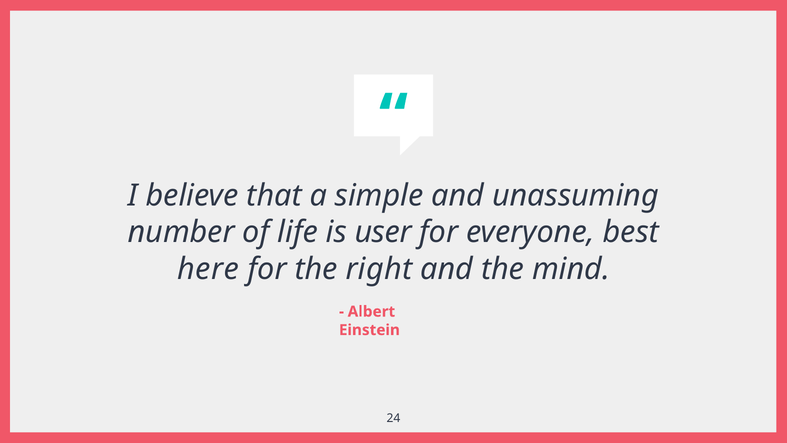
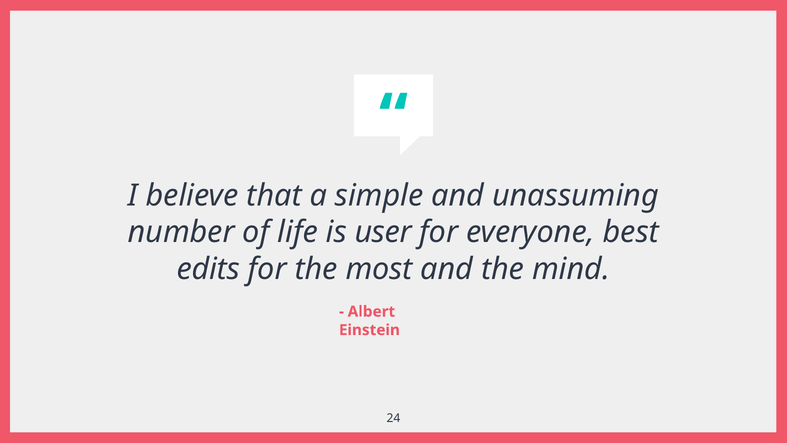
here: here -> edits (208, 269)
right: right -> most (379, 269)
